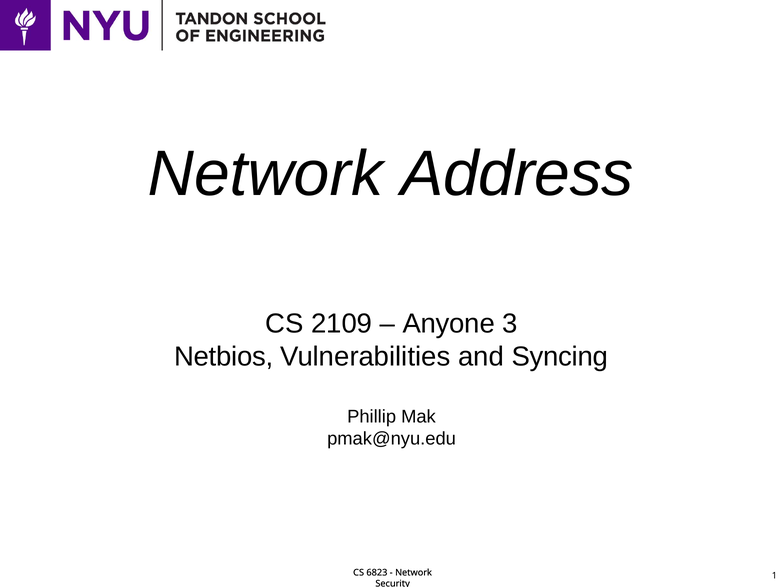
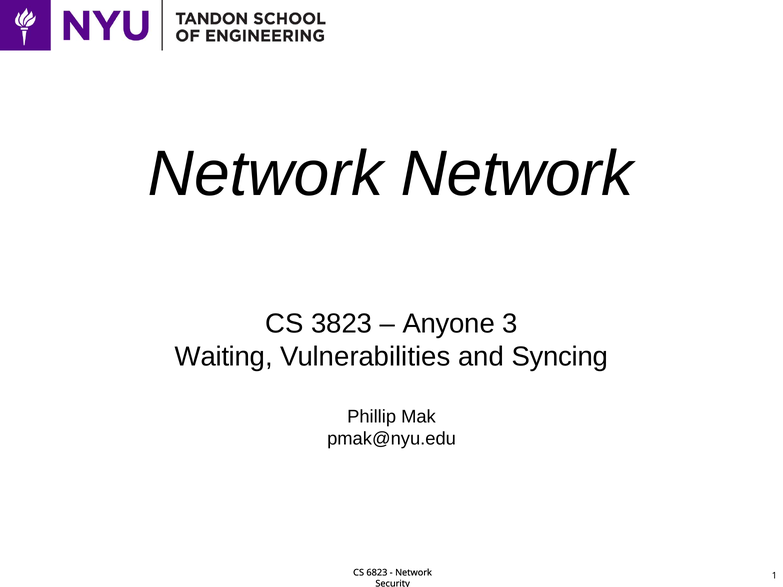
Network Address: Address -> Network (517, 174)
2109: 2109 -> 3823 (342, 324)
Netbios: Netbios -> Waiting (224, 357)
